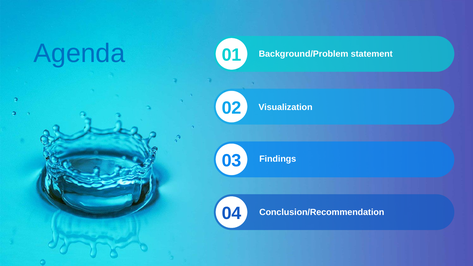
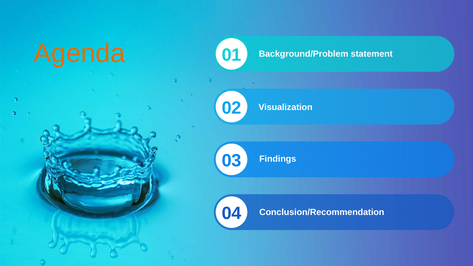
Agenda colour: blue -> orange (79, 54)
